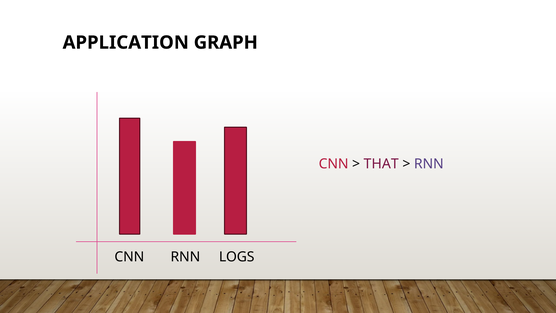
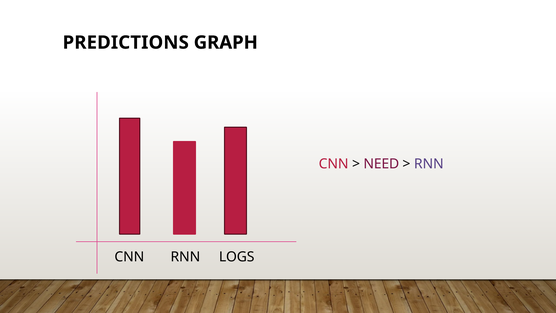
APPLICATION: APPLICATION -> PREDICTIONS (126, 43)
THAT: THAT -> NEED (381, 164)
